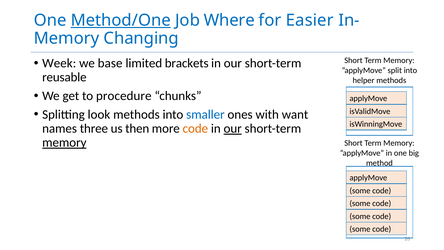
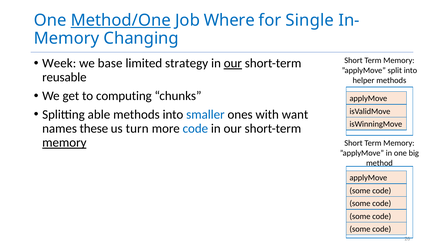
Easier: Easier -> Single (310, 20)
brackets: brackets -> strategy (187, 63)
our underline: none -> present (233, 63)
procedure: procedure -> computing (124, 96)
look: look -> able (99, 114)
three: three -> these (94, 128)
then: then -> turn (137, 128)
code colour: orange -> blue (195, 128)
our underline: present -> none (233, 128)
